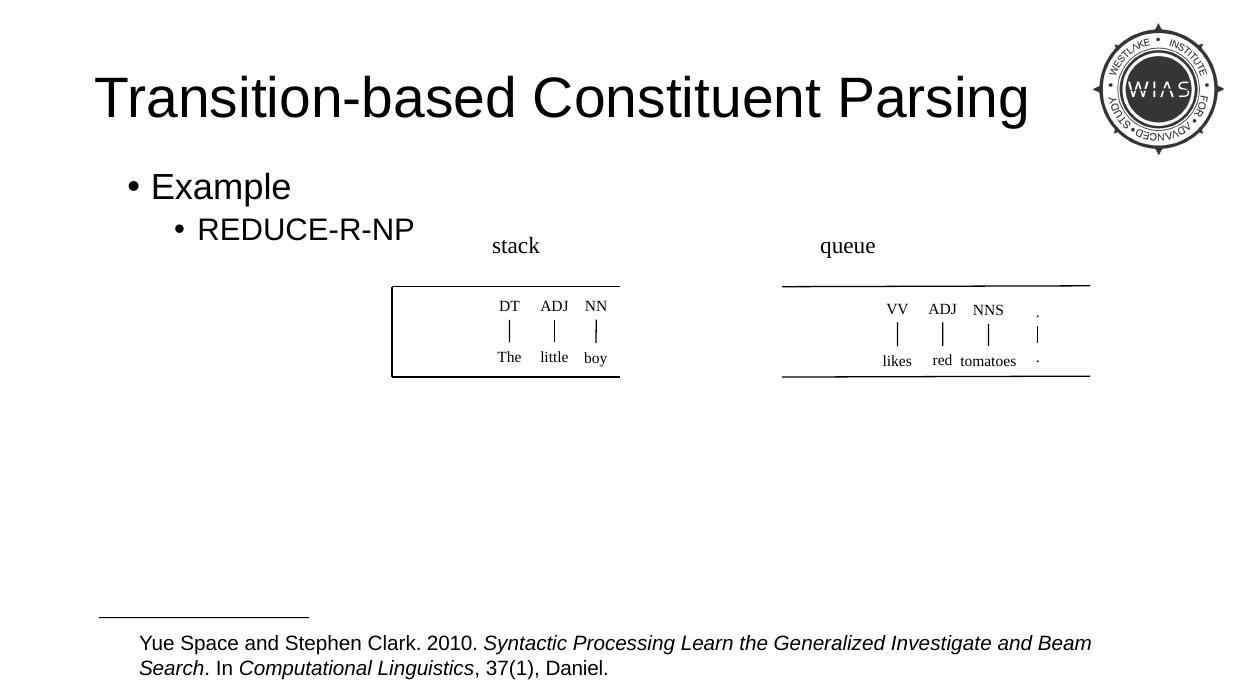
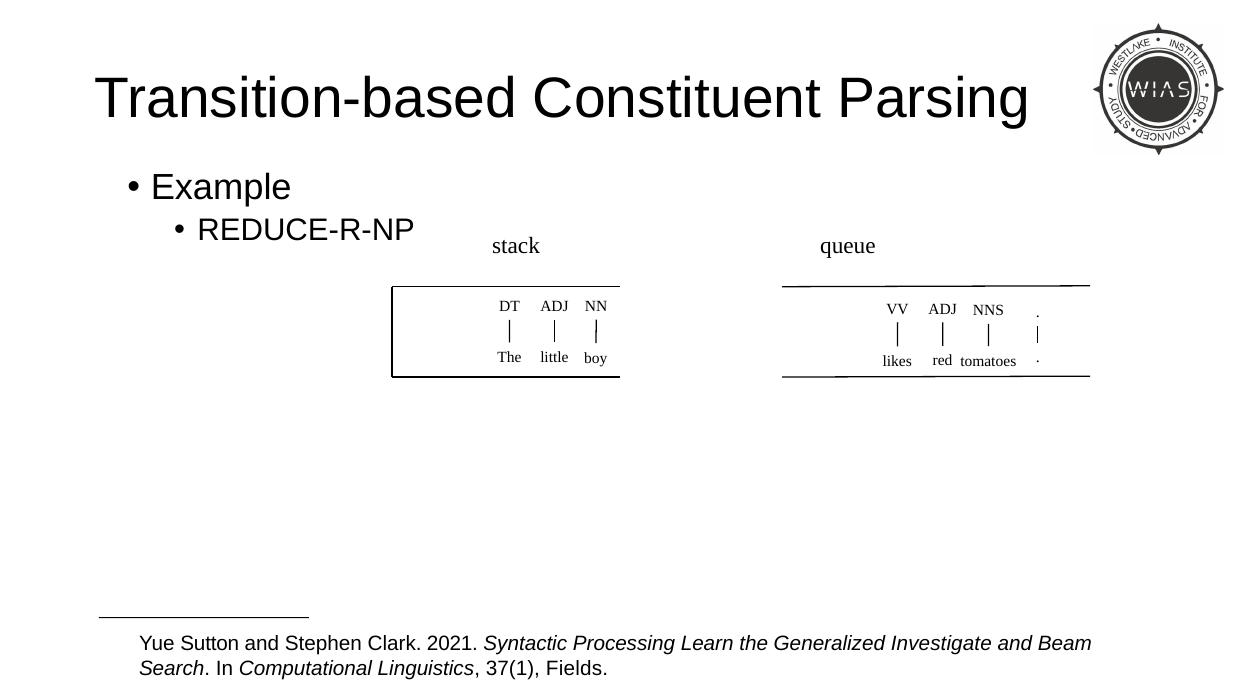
Space: Space -> Sutton (210, 644)
2010: 2010 -> 2021 (452, 644)
Daniel: Daniel -> Fields (577, 669)
